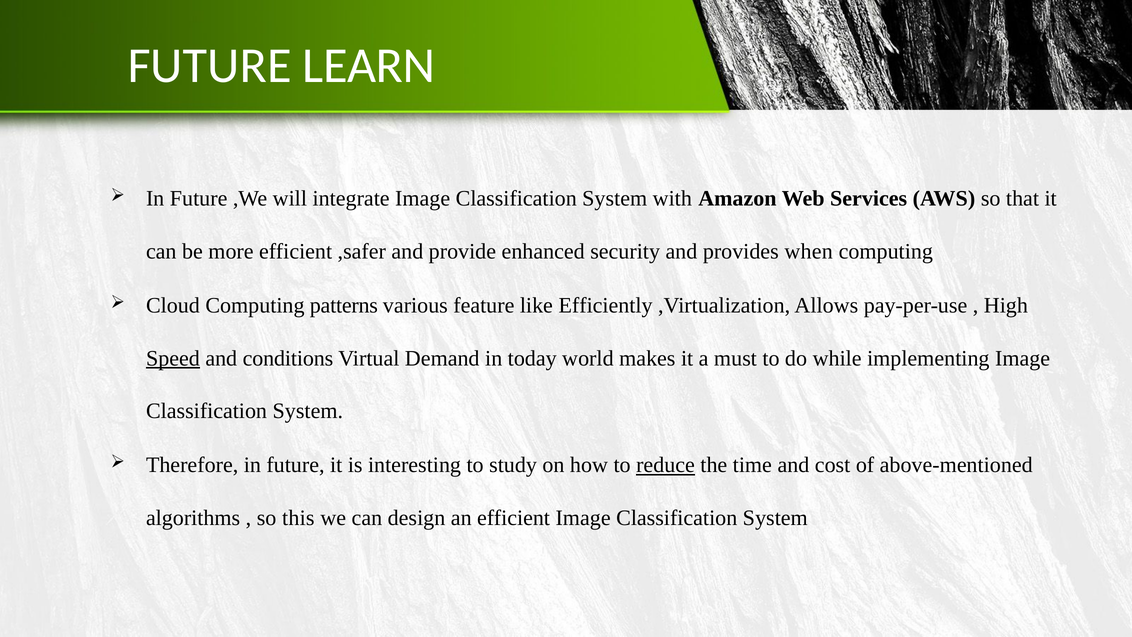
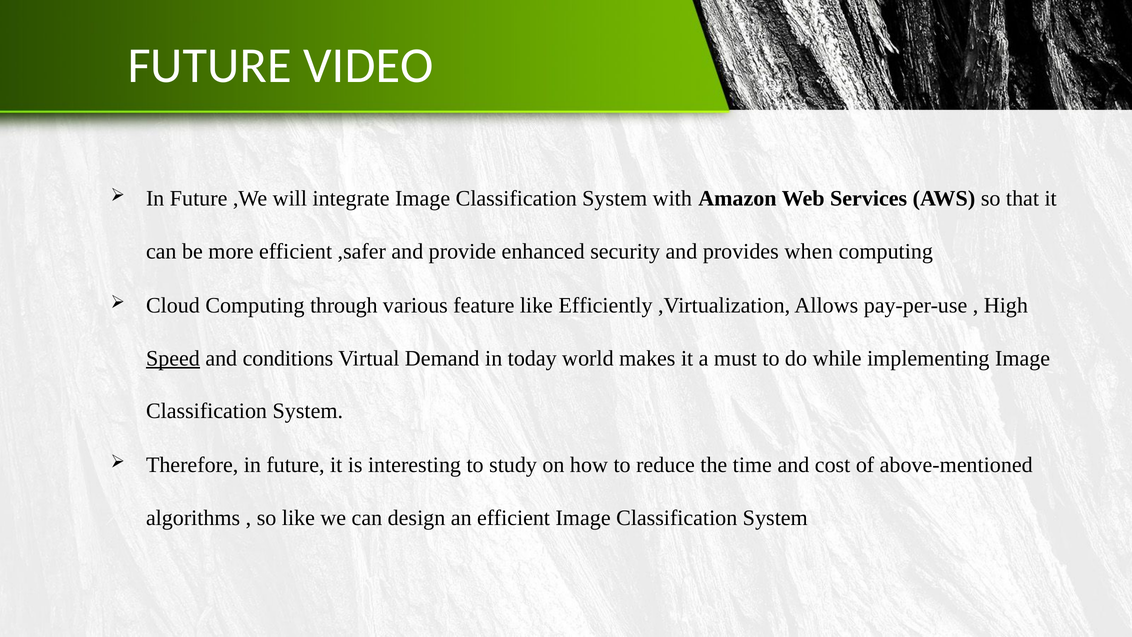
LEARN: LEARN -> VIDEO (368, 66)
patterns: patterns -> through (344, 305)
reduce underline: present -> none (665, 465)
so this: this -> like (298, 518)
